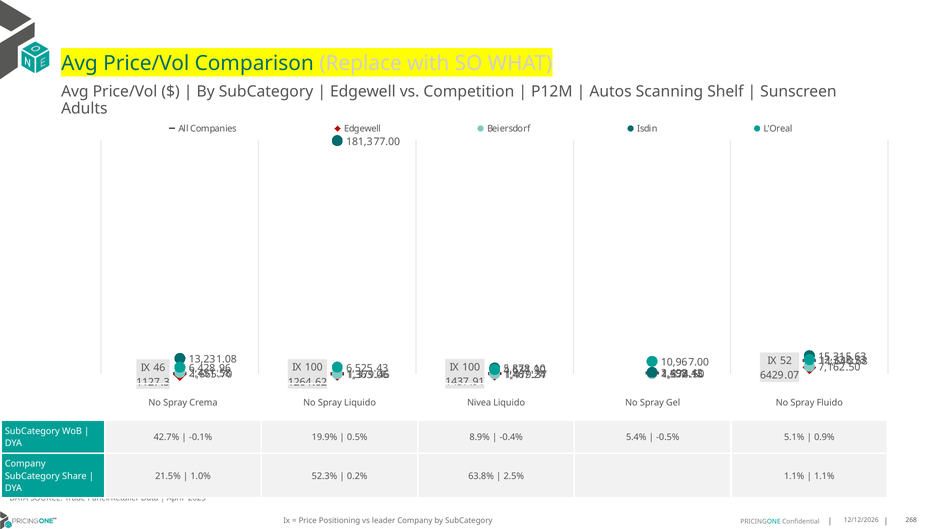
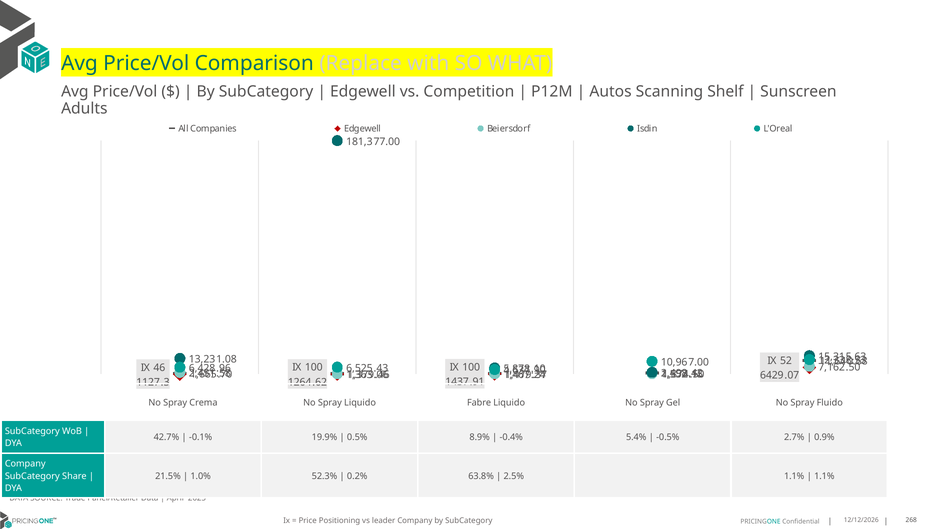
Nivea: Nivea -> Fabre (479, 402)
5.1%: 5.1% -> 2.7% (794, 437)
